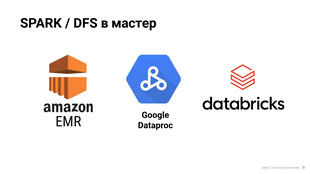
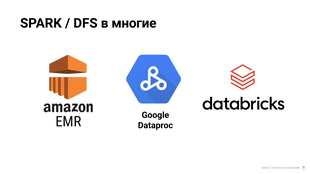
мастер: мастер -> многие (134, 23)
